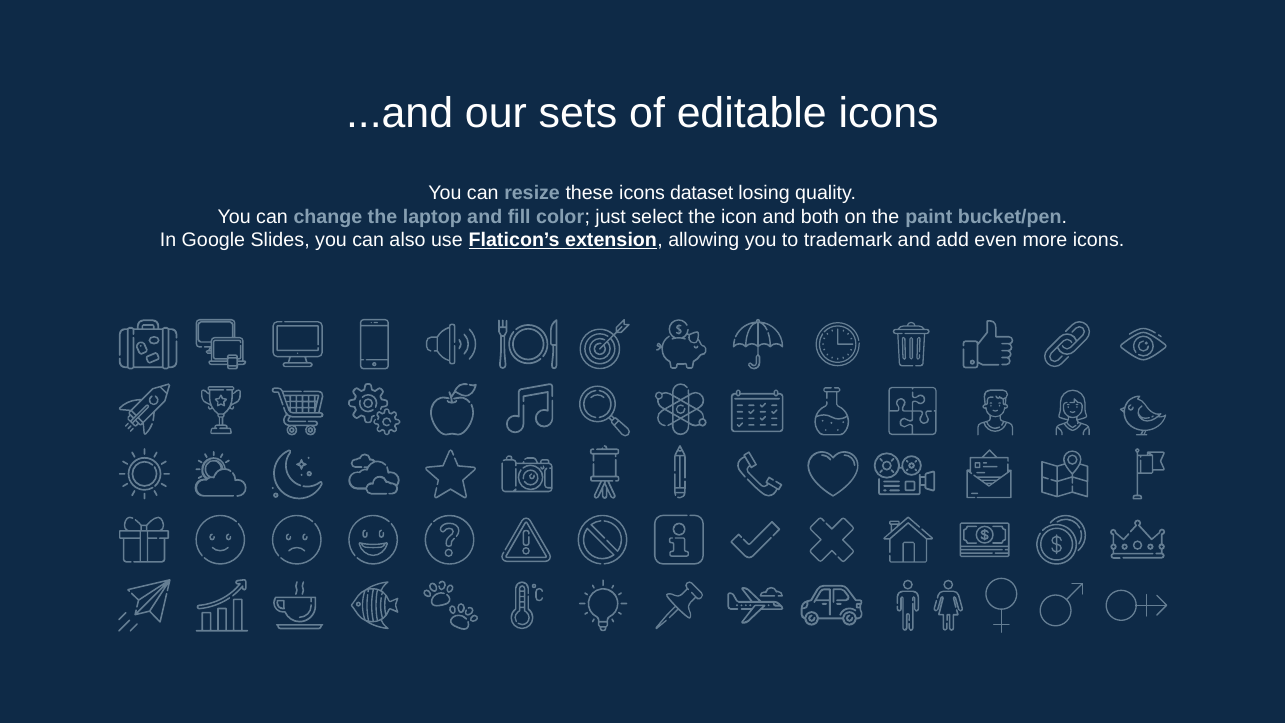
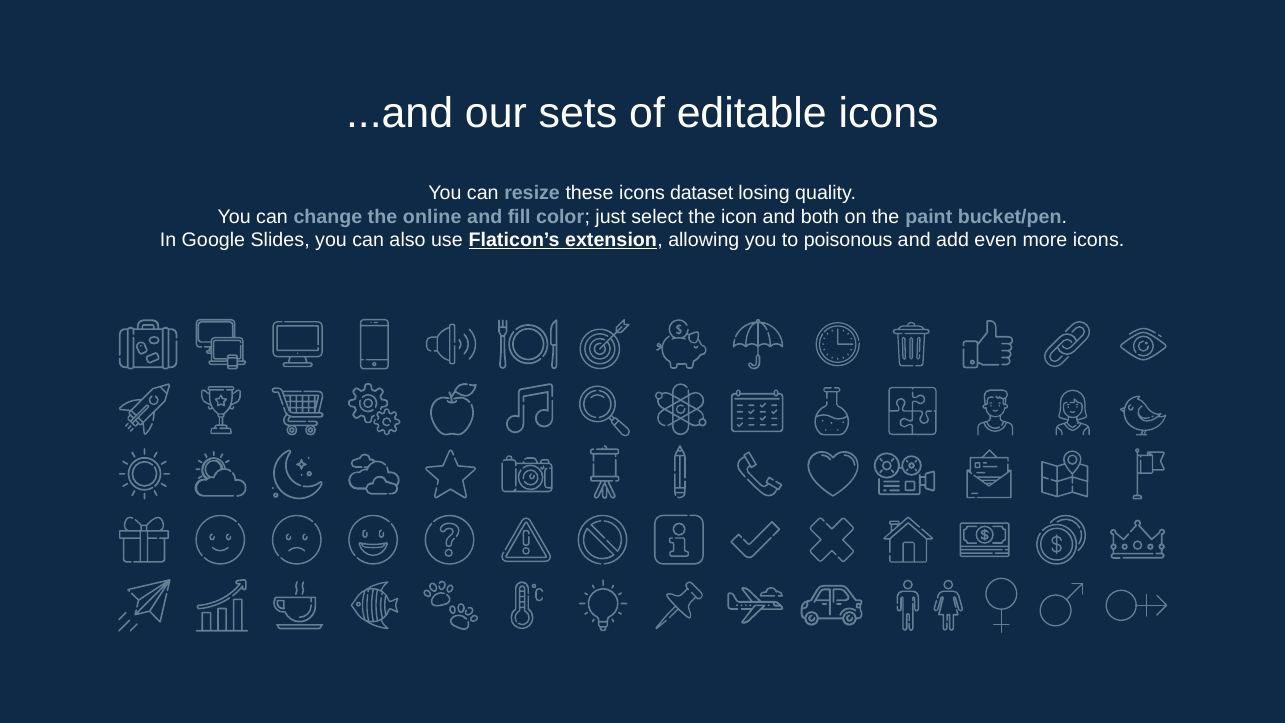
laptop: laptop -> online (432, 217)
trademark: trademark -> poisonous (848, 240)
